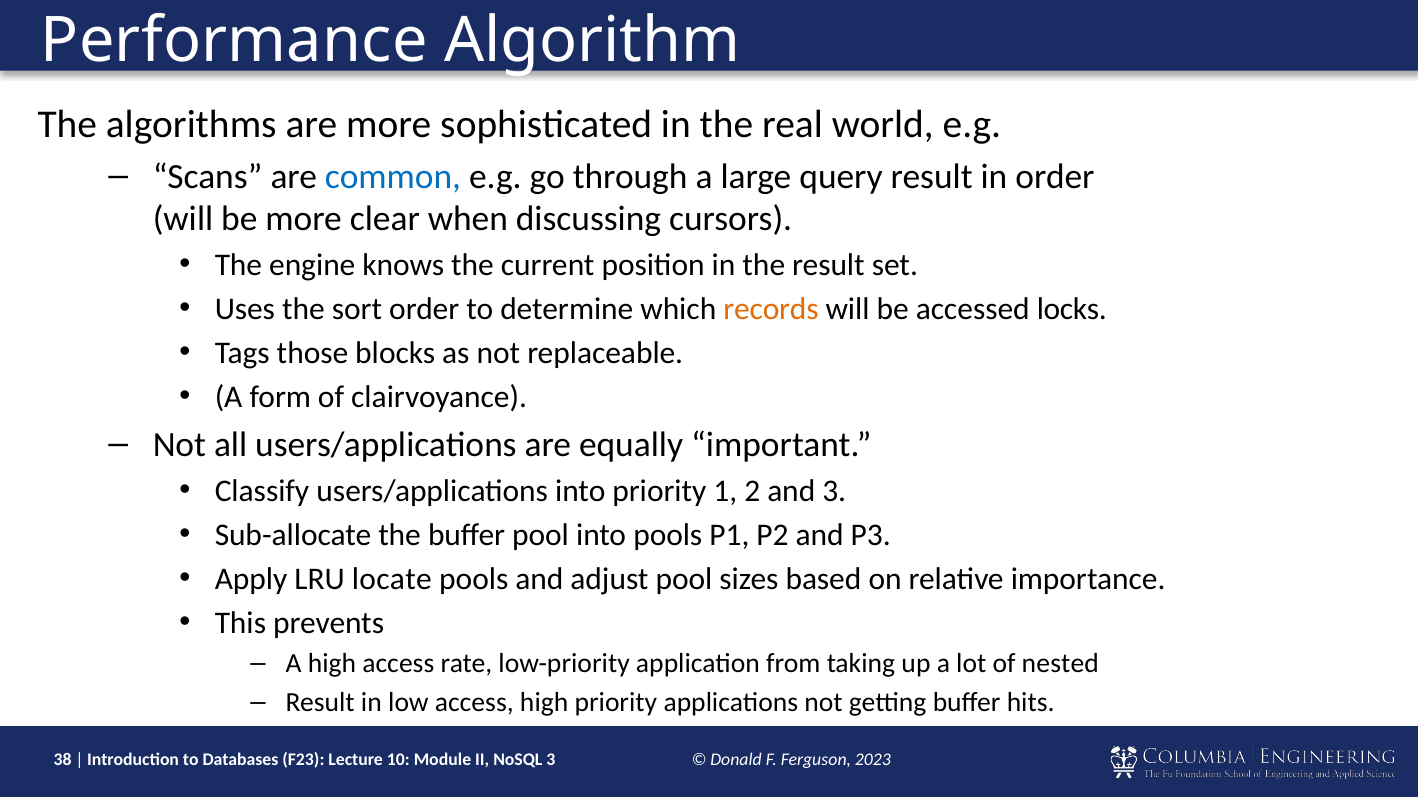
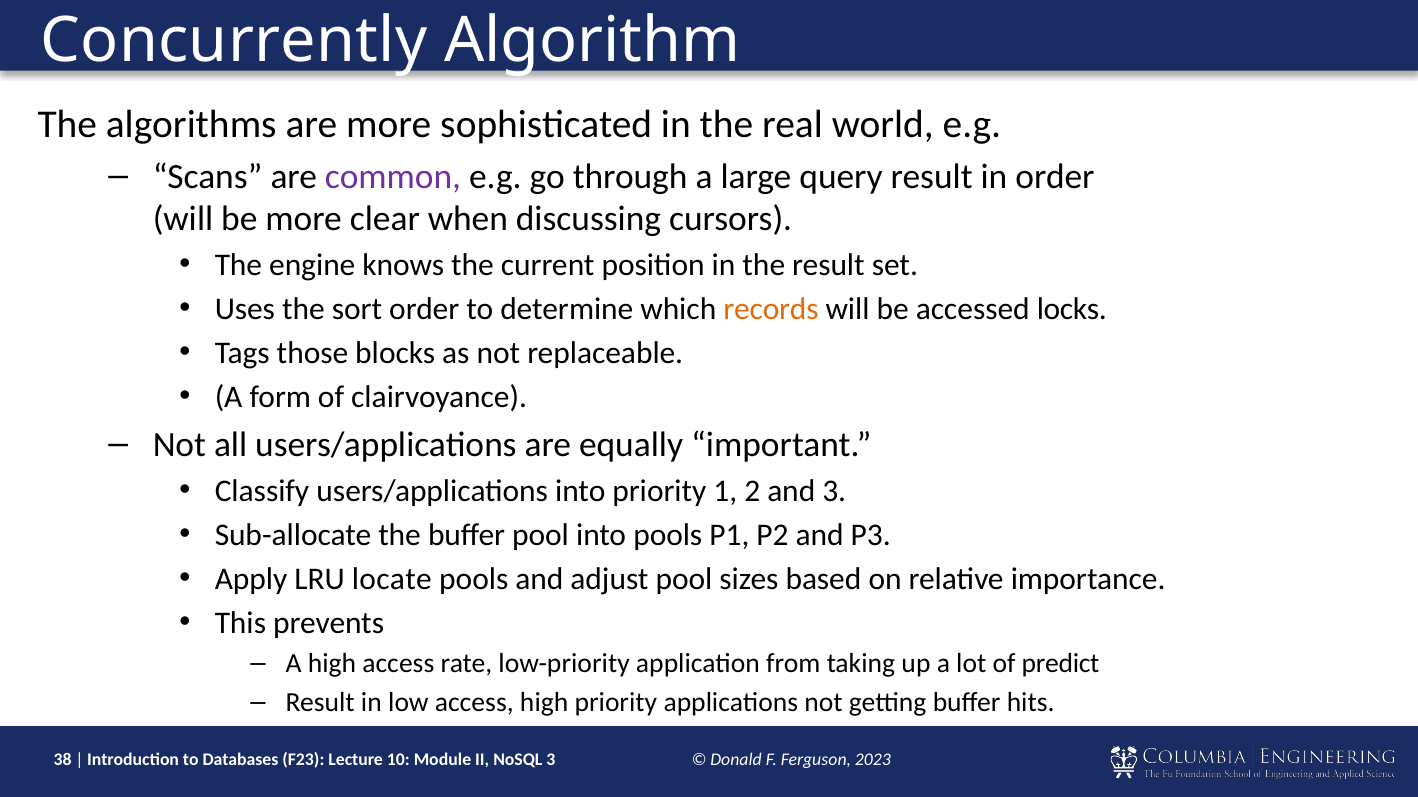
Performance: Performance -> Concurrently (234, 41)
common colour: blue -> purple (393, 177)
nested: nested -> predict (1061, 664)
